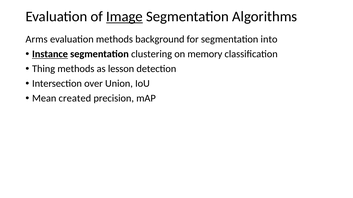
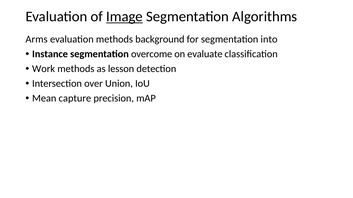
Instance underline: present -> none (50, 54)
clustering: clustering -> overcome (152, 54)
memory: memory -> evaluate (205, 54)
Thing: Thing -> Work (44, 69)
created: created -> capture (75, 99)
